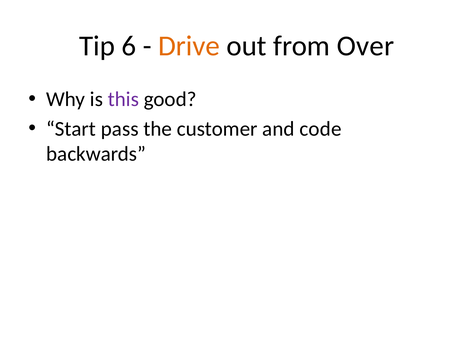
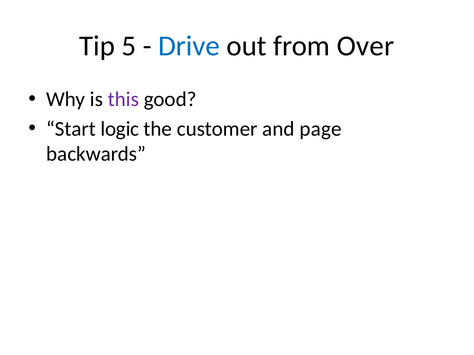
6: 6 -> 5 (129, 46)
Drive colour: orange -> blue (189, 46)
pass: pass -> logic (120, 129)
code: code -> page (321, 129)
